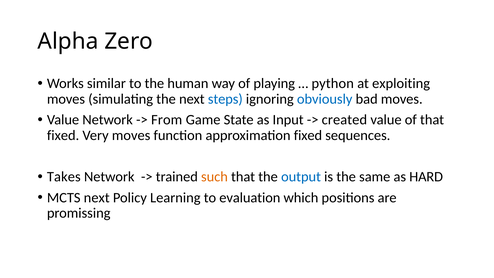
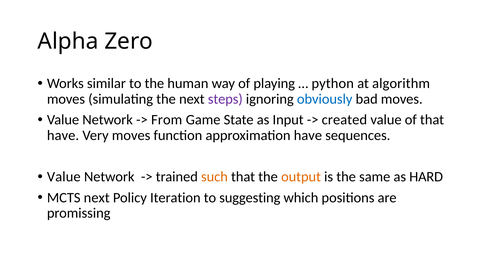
exploiting: exploiting -> algorithm (401, 84)
steps colour: blue -> purple (225, 99)
fixed: fixed -> have (63, 135)
approximation fixed: fixed -> have (308, 135)
Takes: Takes -> Value (64, 177)
output colour: blue -> orange (301, 177)
Learning: Learning -> Iteration (175, 198)
evaluation: evaluation -> suggesting (250, 198)
